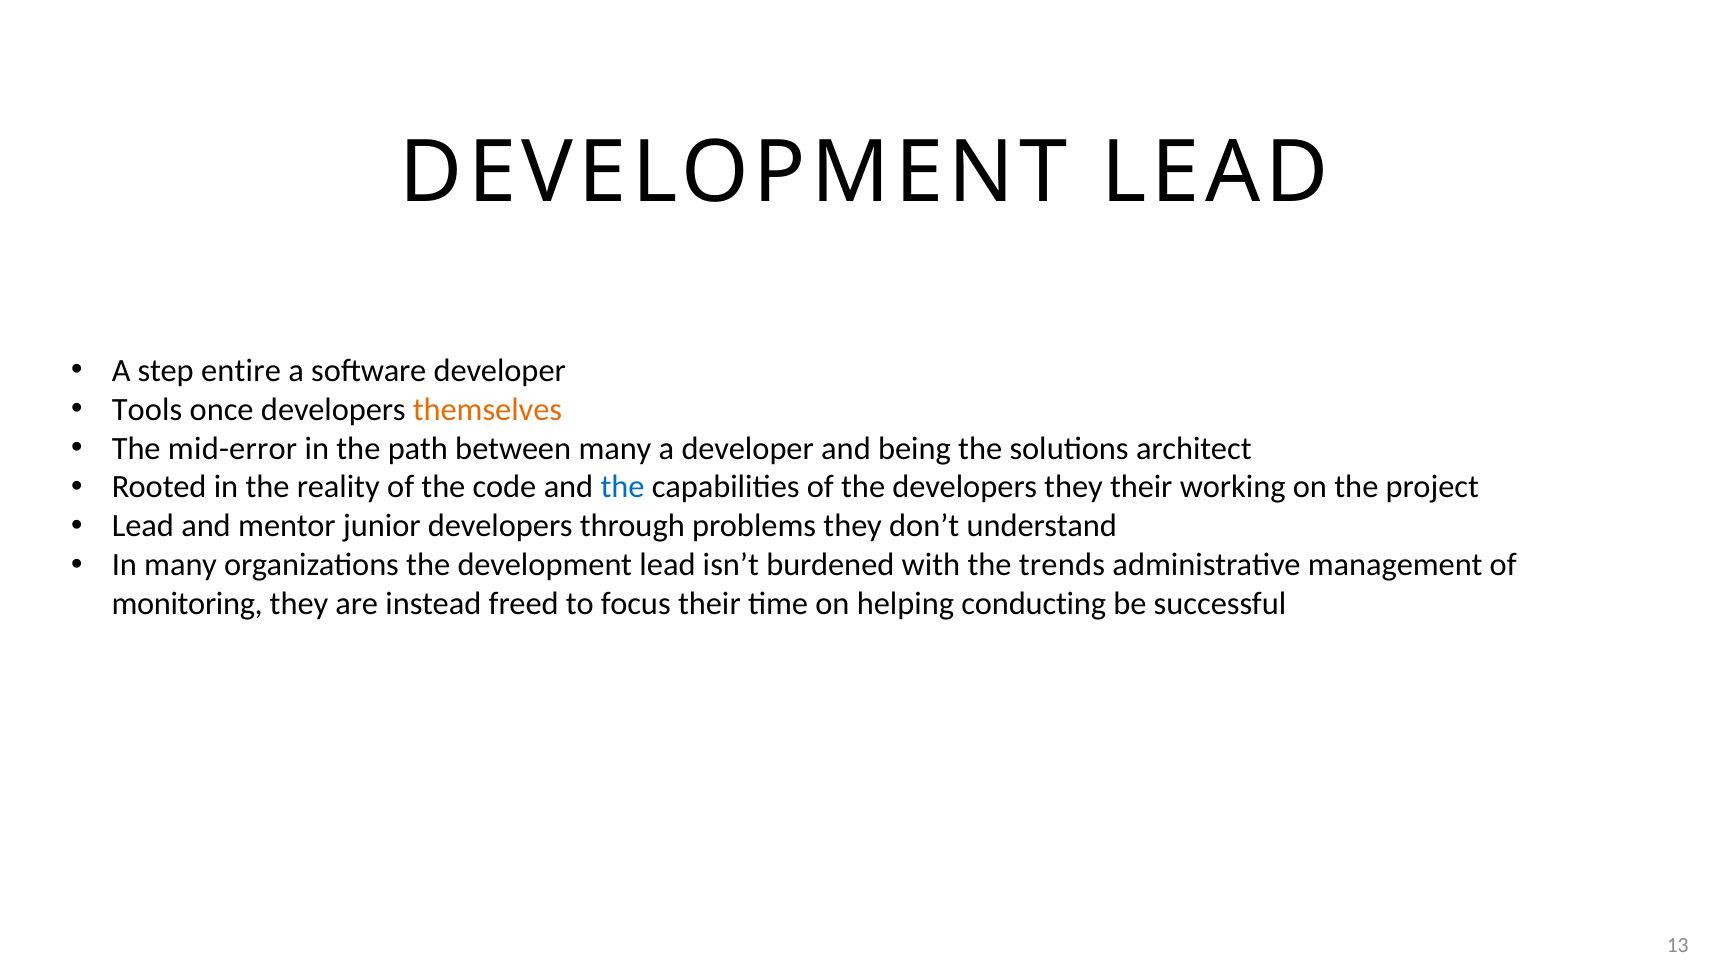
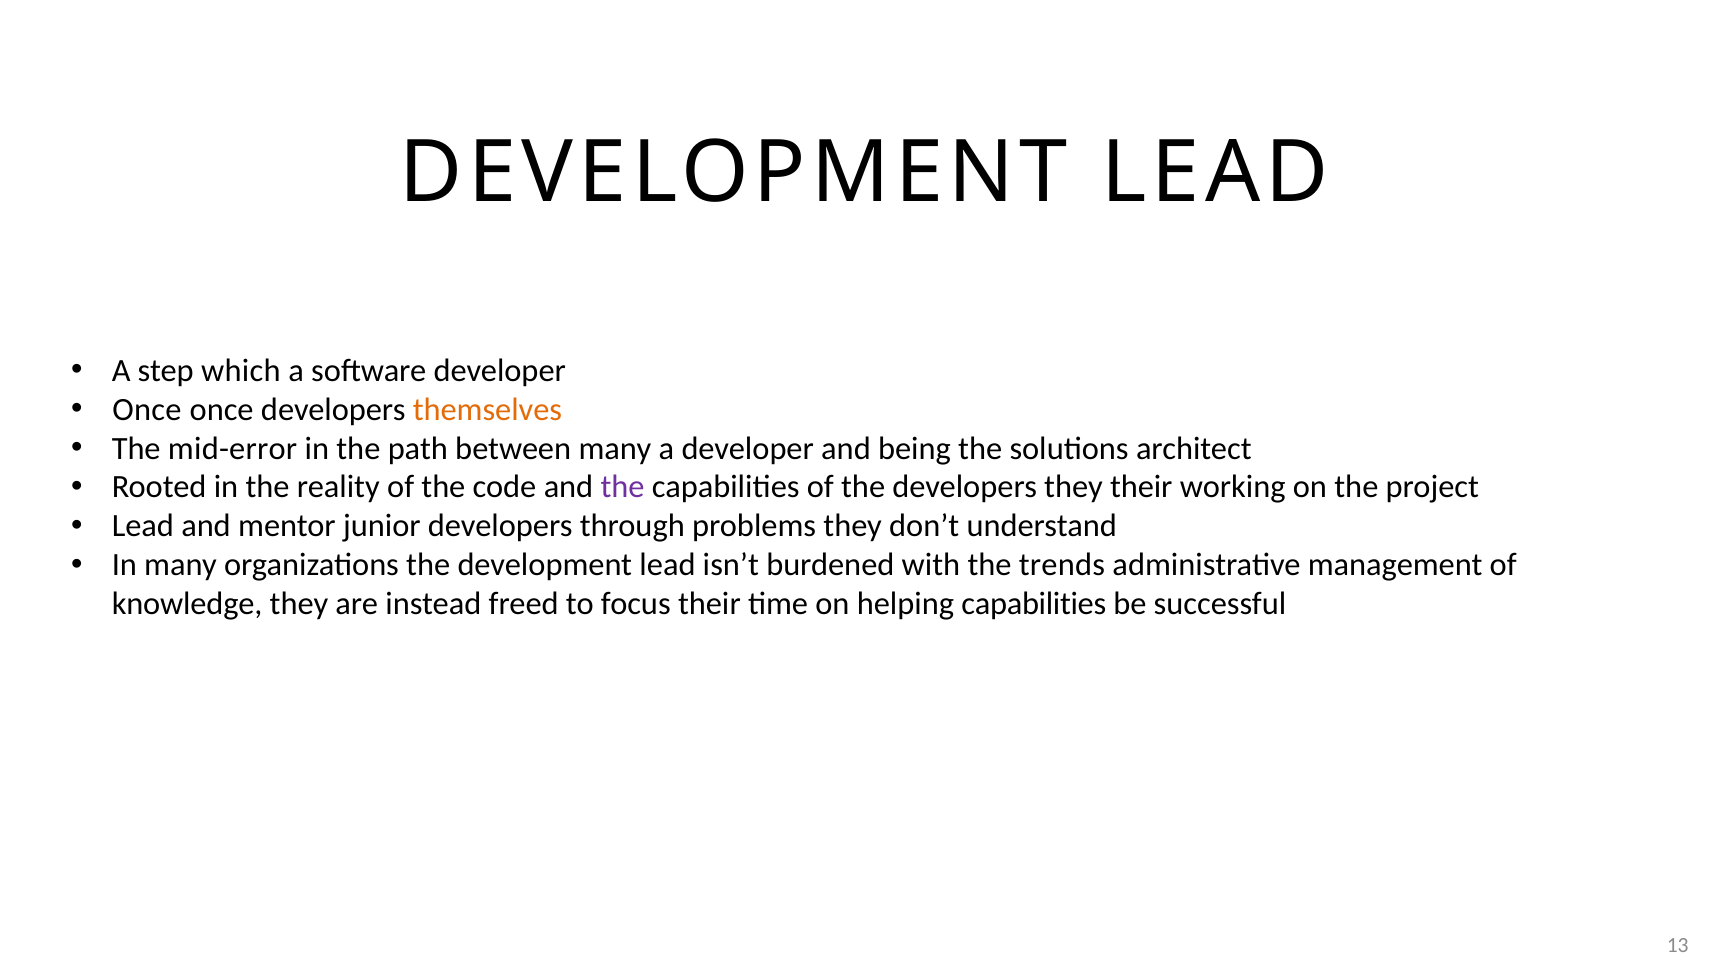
entire: entire -> which (241, 371)
Tools: Tools -> Once (147, 409)
the colour: blue -> purple (623, 487)
monitoring: monitoring -> knowledge (187, 604)
helping conducting: conducting -> capabilities (1034, 604)
